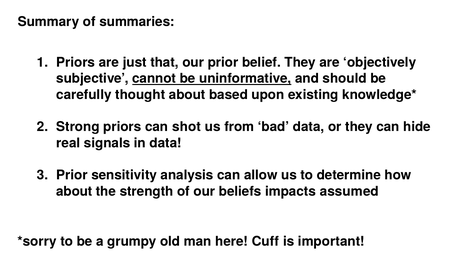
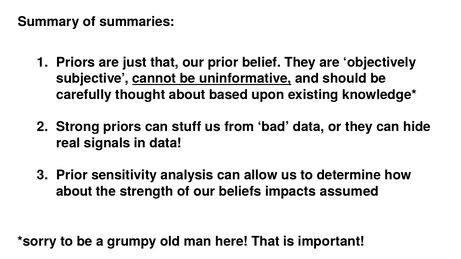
shot: shot -> stuff (187, 127)
here Cuff: Cuff -> That (266, 242)
